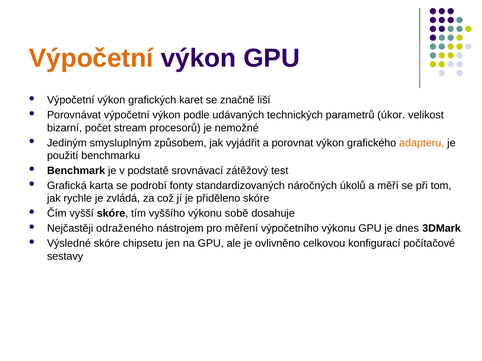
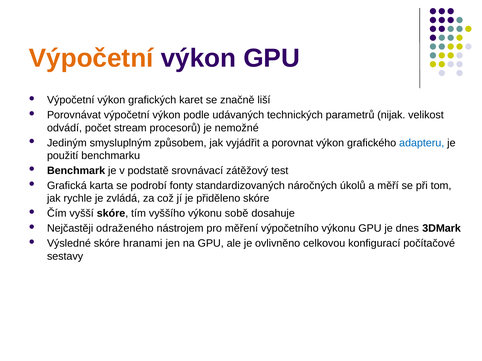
úkor: úkor -> nijak (391, 115)
bizarní: bizarní -> odvádí (64, 128)
adapteru colour: orange -> blue (422, 143)
chipsetu: chipsetu -> hranami (143, 244)
